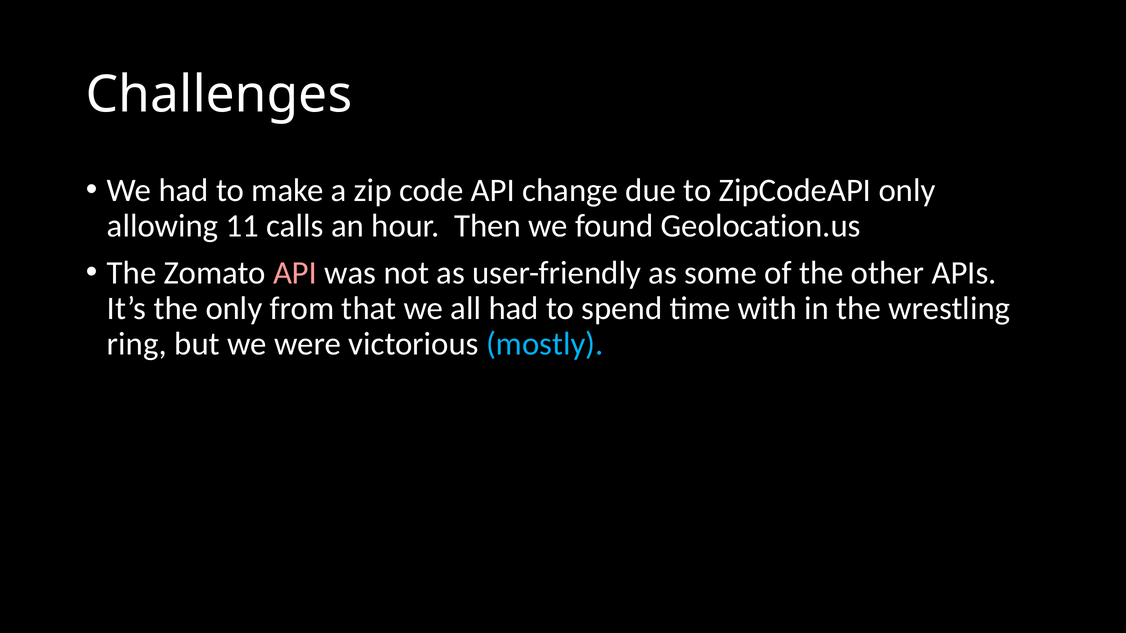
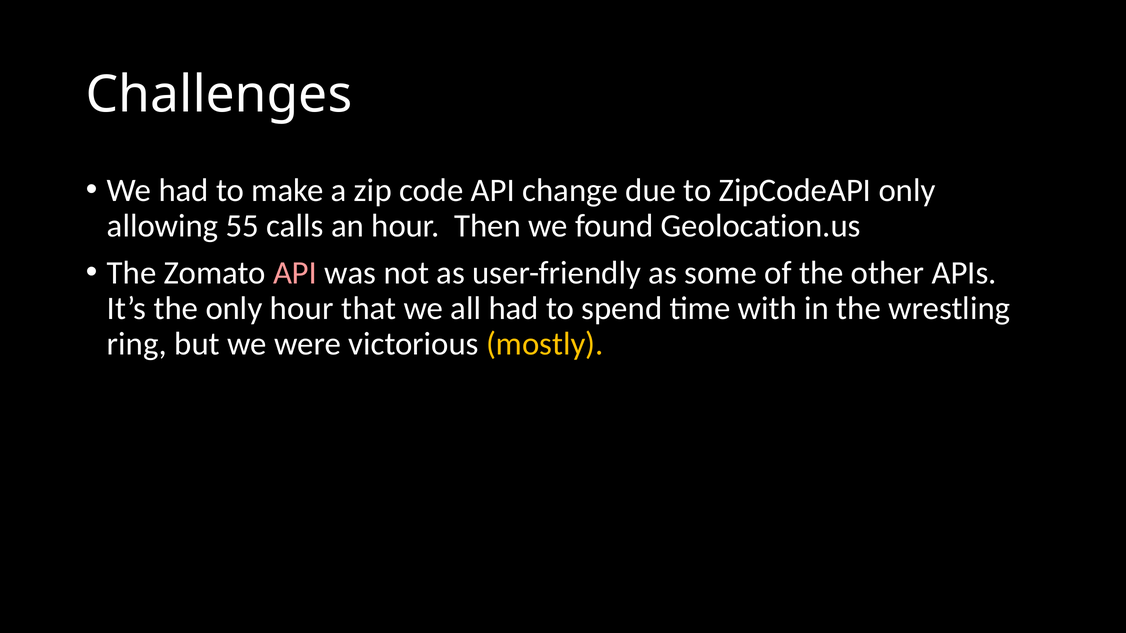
11: 11 -> 55 (242, 226)
only from: from -> hour (302, 309)
mostly colour: light blue -> yellow (545, 344)
